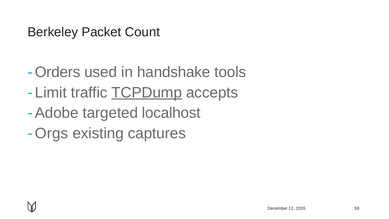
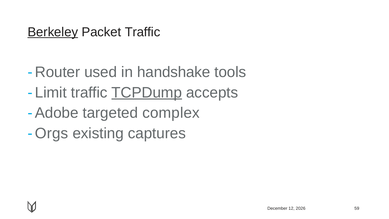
Berkeley underline: none -> present (53, 32)
Packet Count: Count -> Traffic (143, 32)
Orders: Orders -> Router (58, 72)
localhost: localhost -> complex (171, 113)
